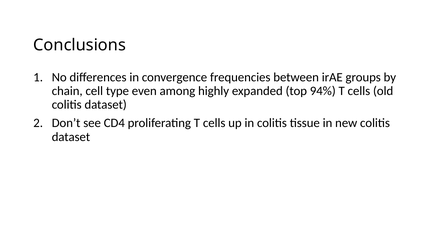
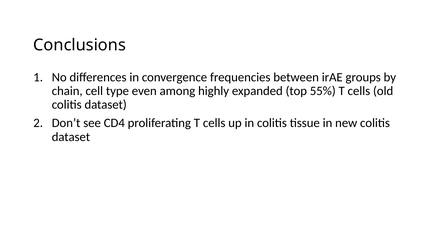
94%: 94% -> 55% (323, 91)
